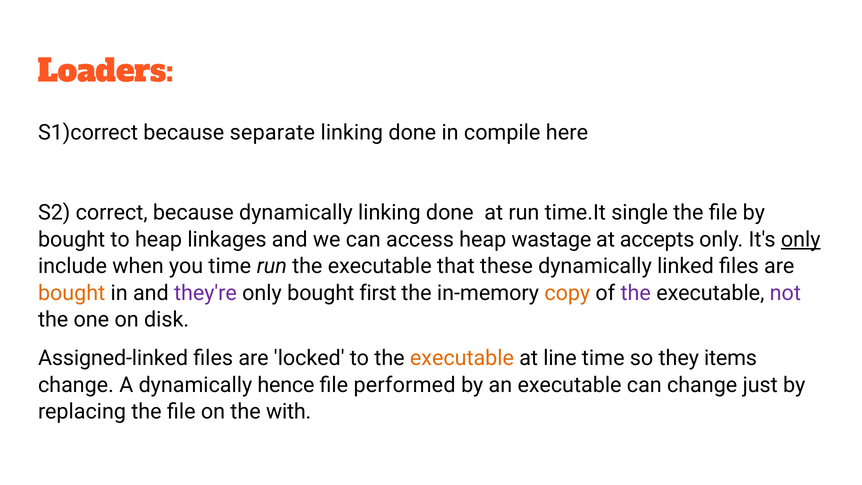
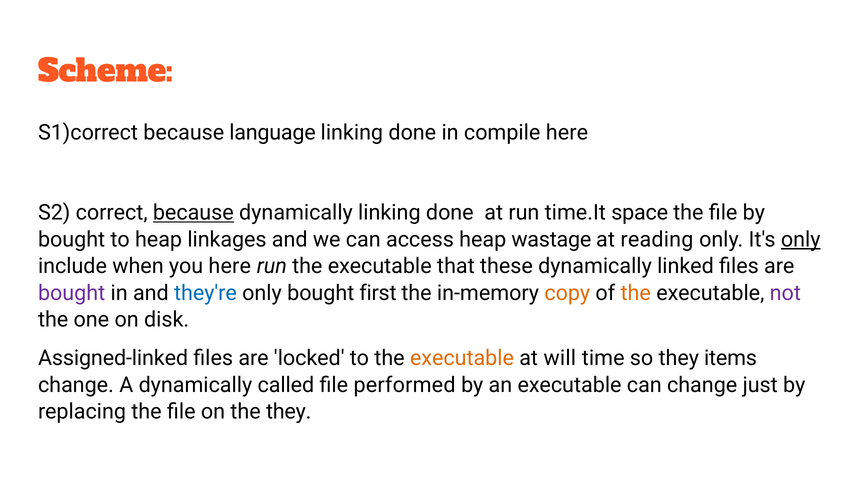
Loaders: Loaders -> Scheme (106, 71)
separate: separate -> language (273, 133)
because underline: none -> present (193, 213)
single: single -> space (640, 213)
accepts: accepts -> reading (657, 239)
you time: time -> here (230, 266)
bought colour: orange -> purple (72, 293)
they're colour: purple -> blue (205, 293)
the colour: purple -> orange (636, 293)
line: line -> will (560, 358)
hence: hence -> called (286, 385)
the with: with -> they (289, 412)
